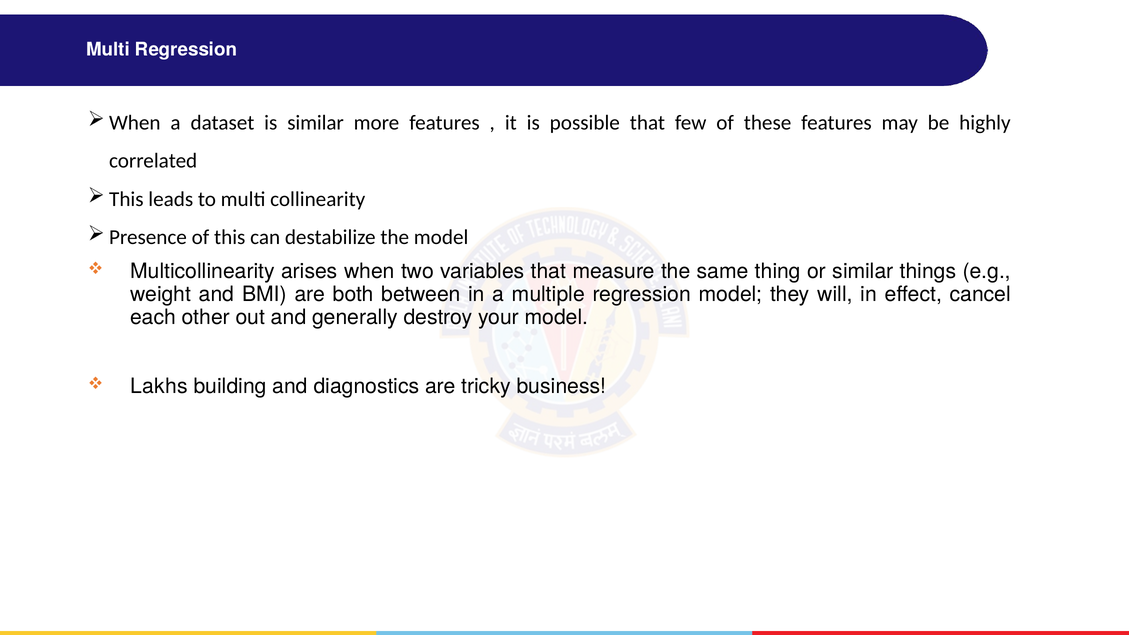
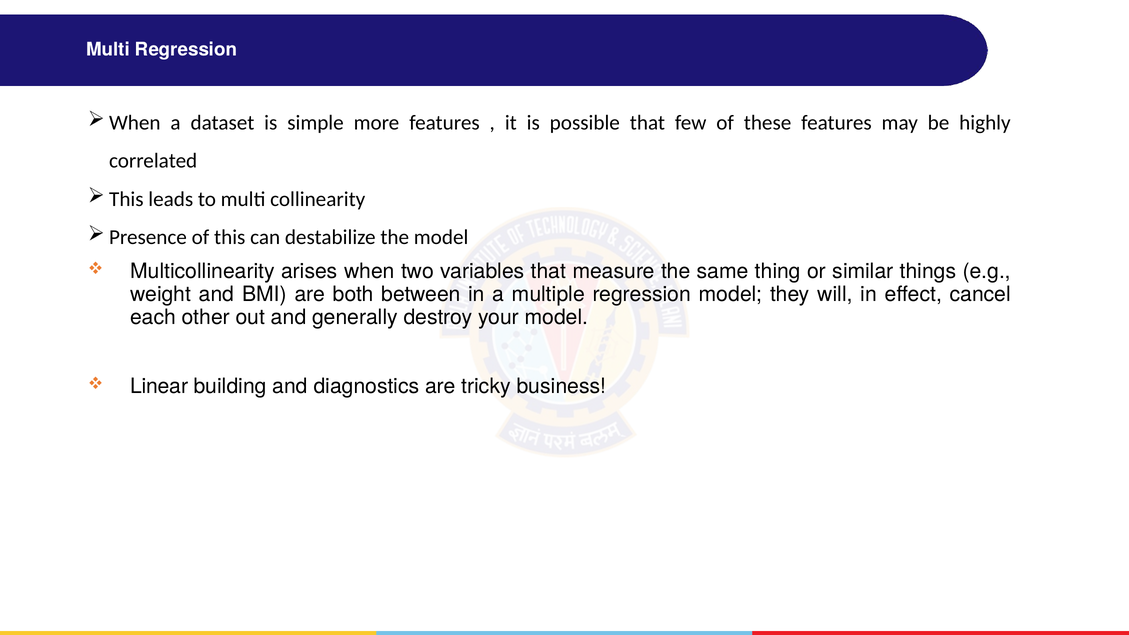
is similar: similar -> simple (316, 123)
Lakhs: Lakhs -> Linear (159, 386)
